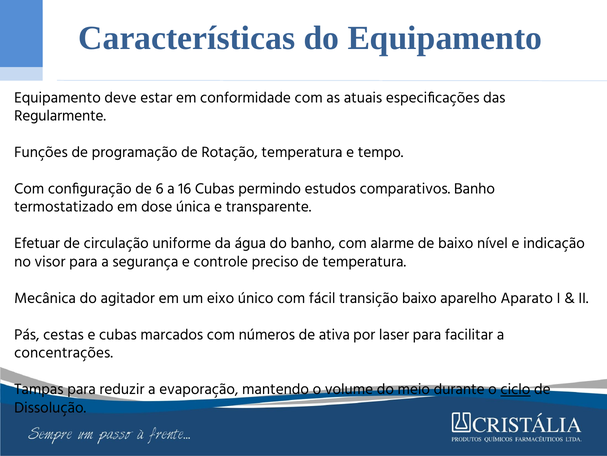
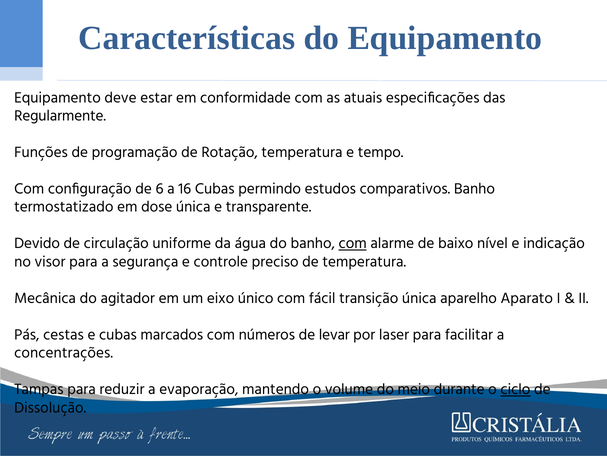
Efetuar: Efetuar -> Devido (37, 243)
com underline: none -> present (353, 243)
transição baixo: baixo -> única (419, 298)
ativa: ativa -> levar (334, 334)
